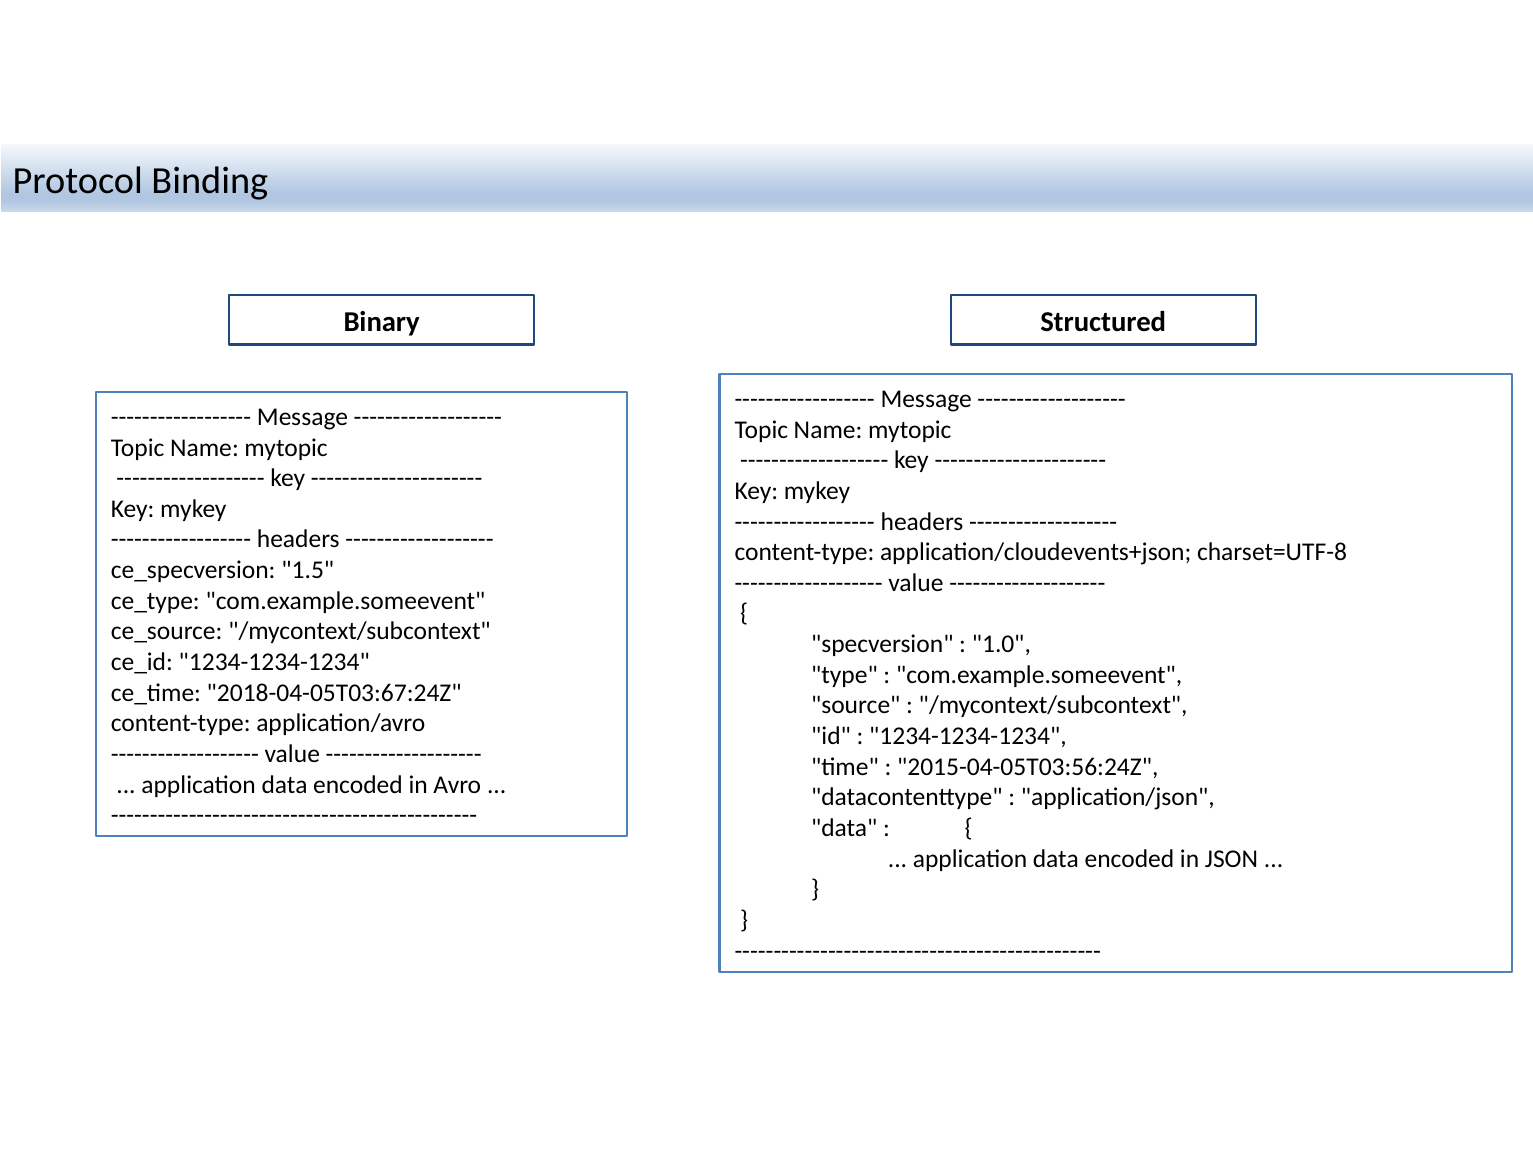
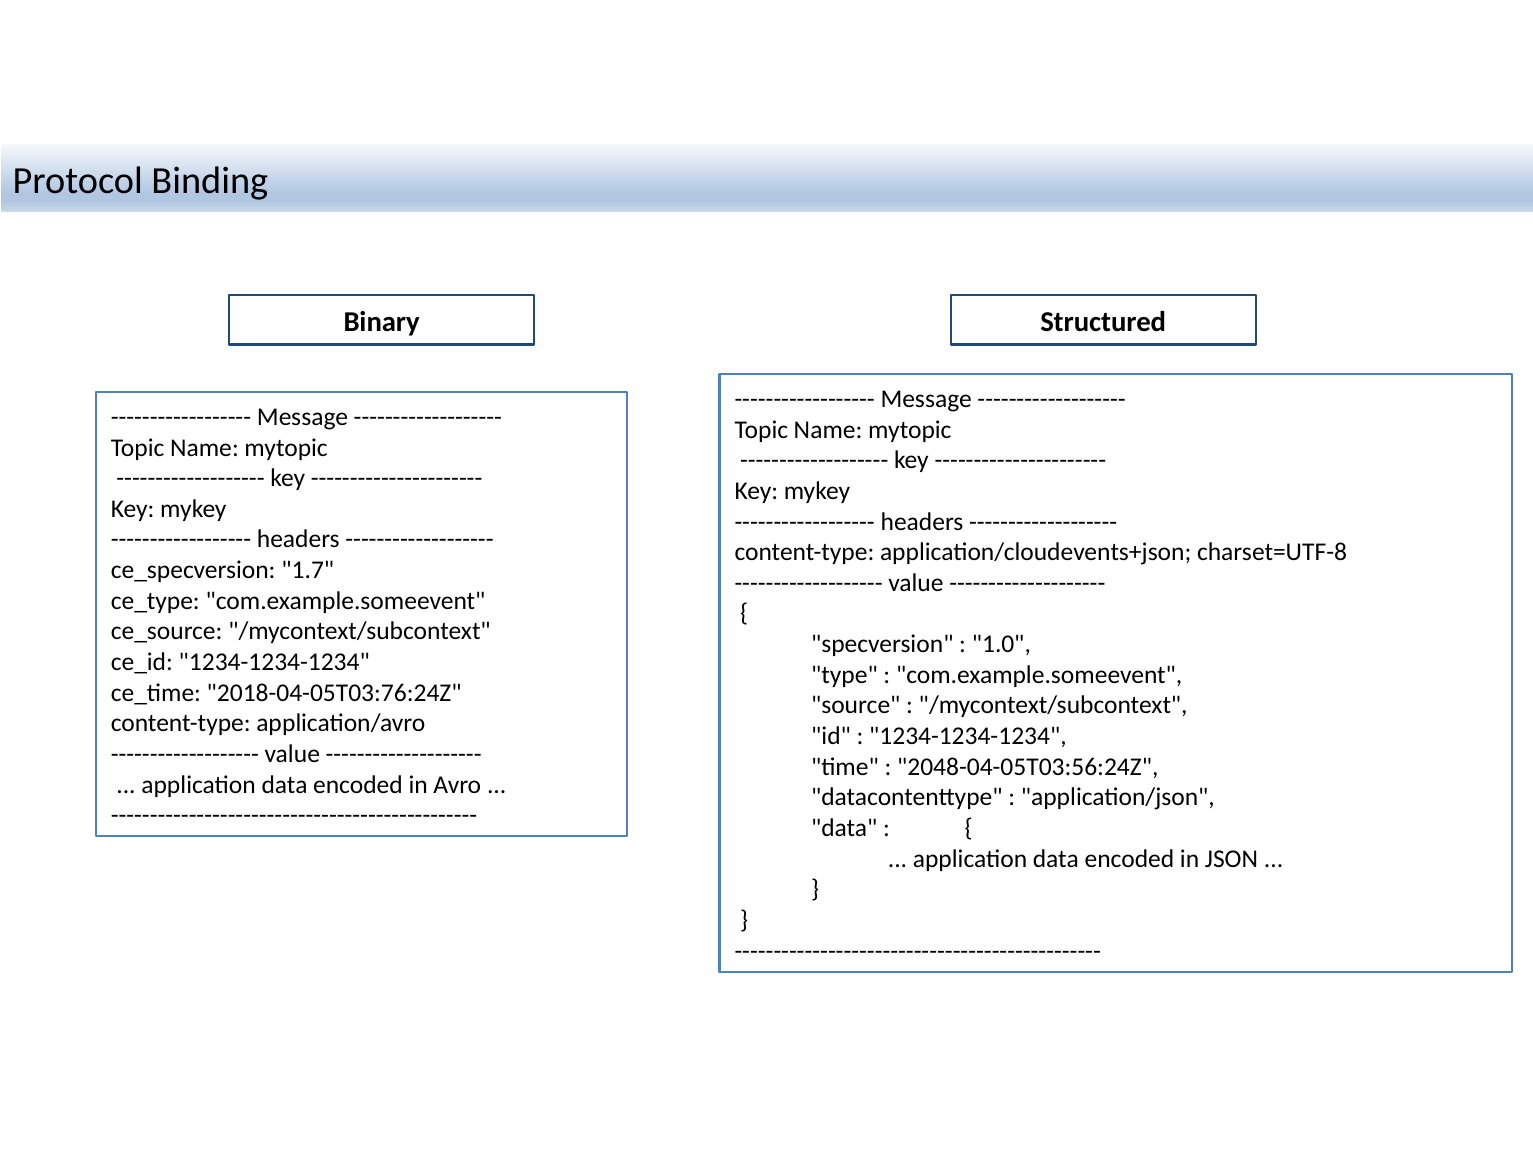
1.5: 1.5 -> 1.7 (308, 571)
2018-04-05T03:67:24Z: 2018-04-05T03:67:24Z -> 2018-04-05T03:76:24Z (334, 693)
2015-04-05T03:56:24Z: 2015-04-05T03:56:24Z -> 2048-04-05T03:56:24Z (1028, 767)
